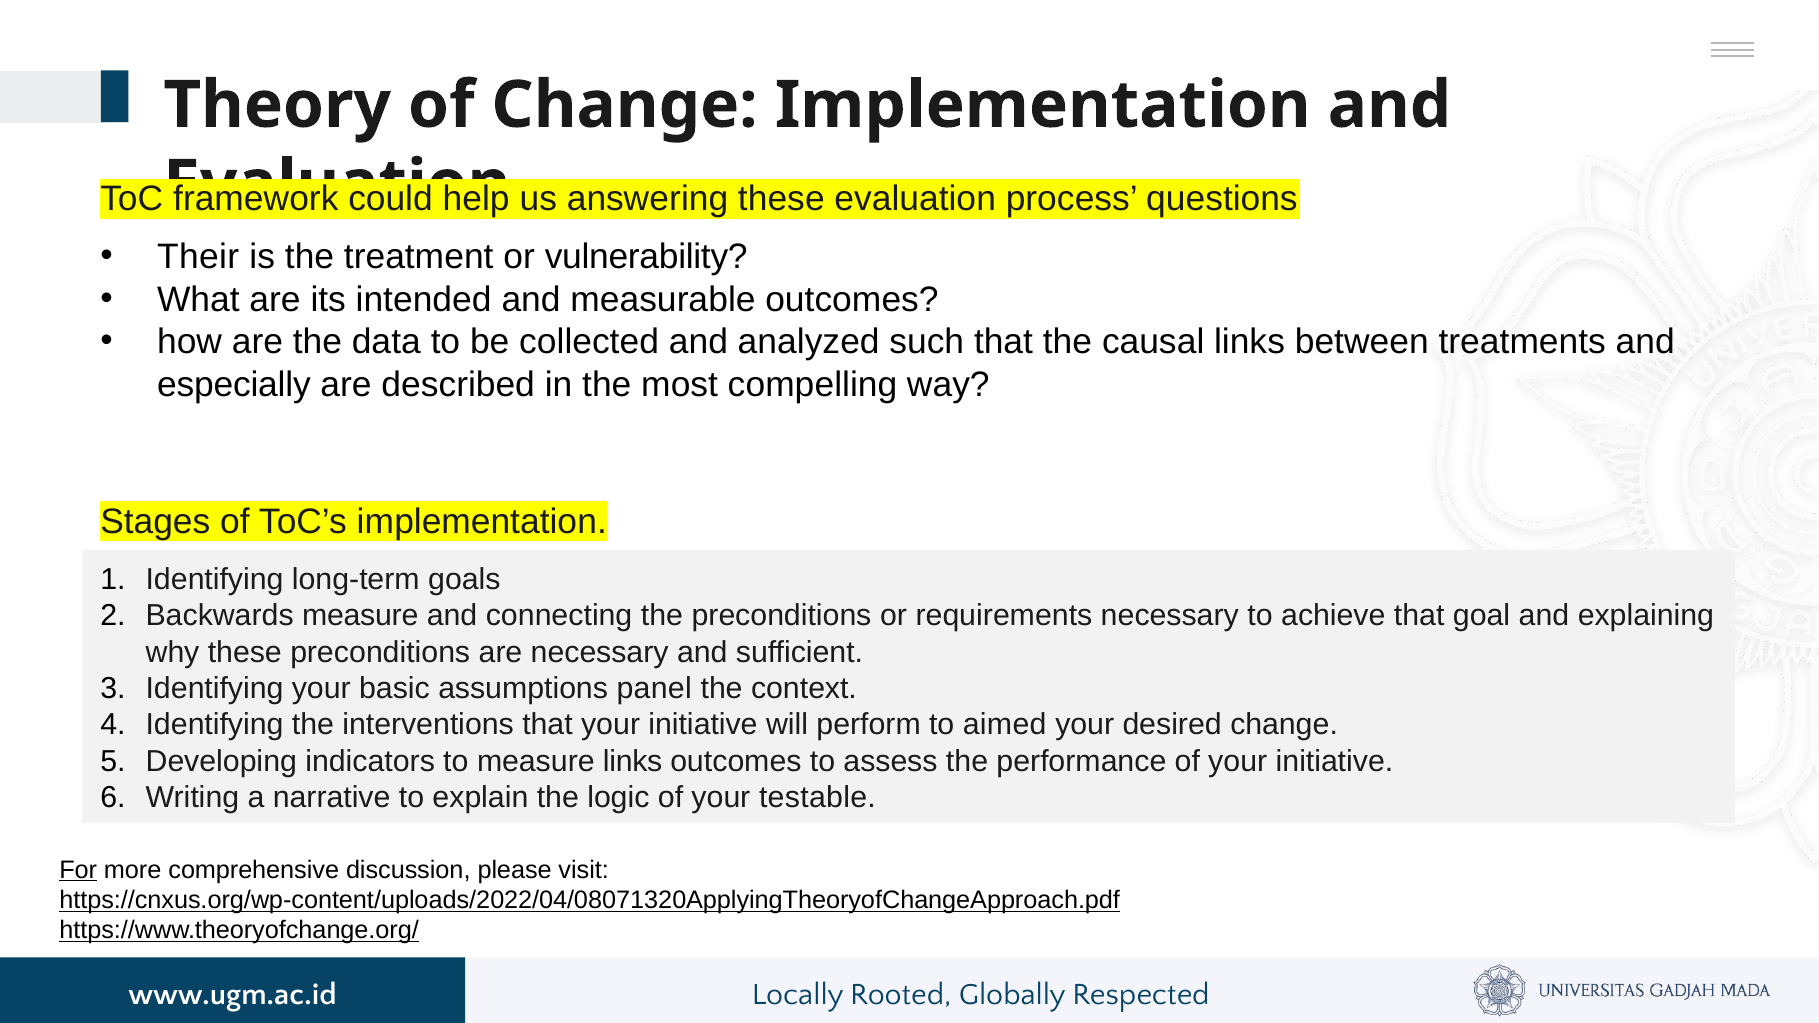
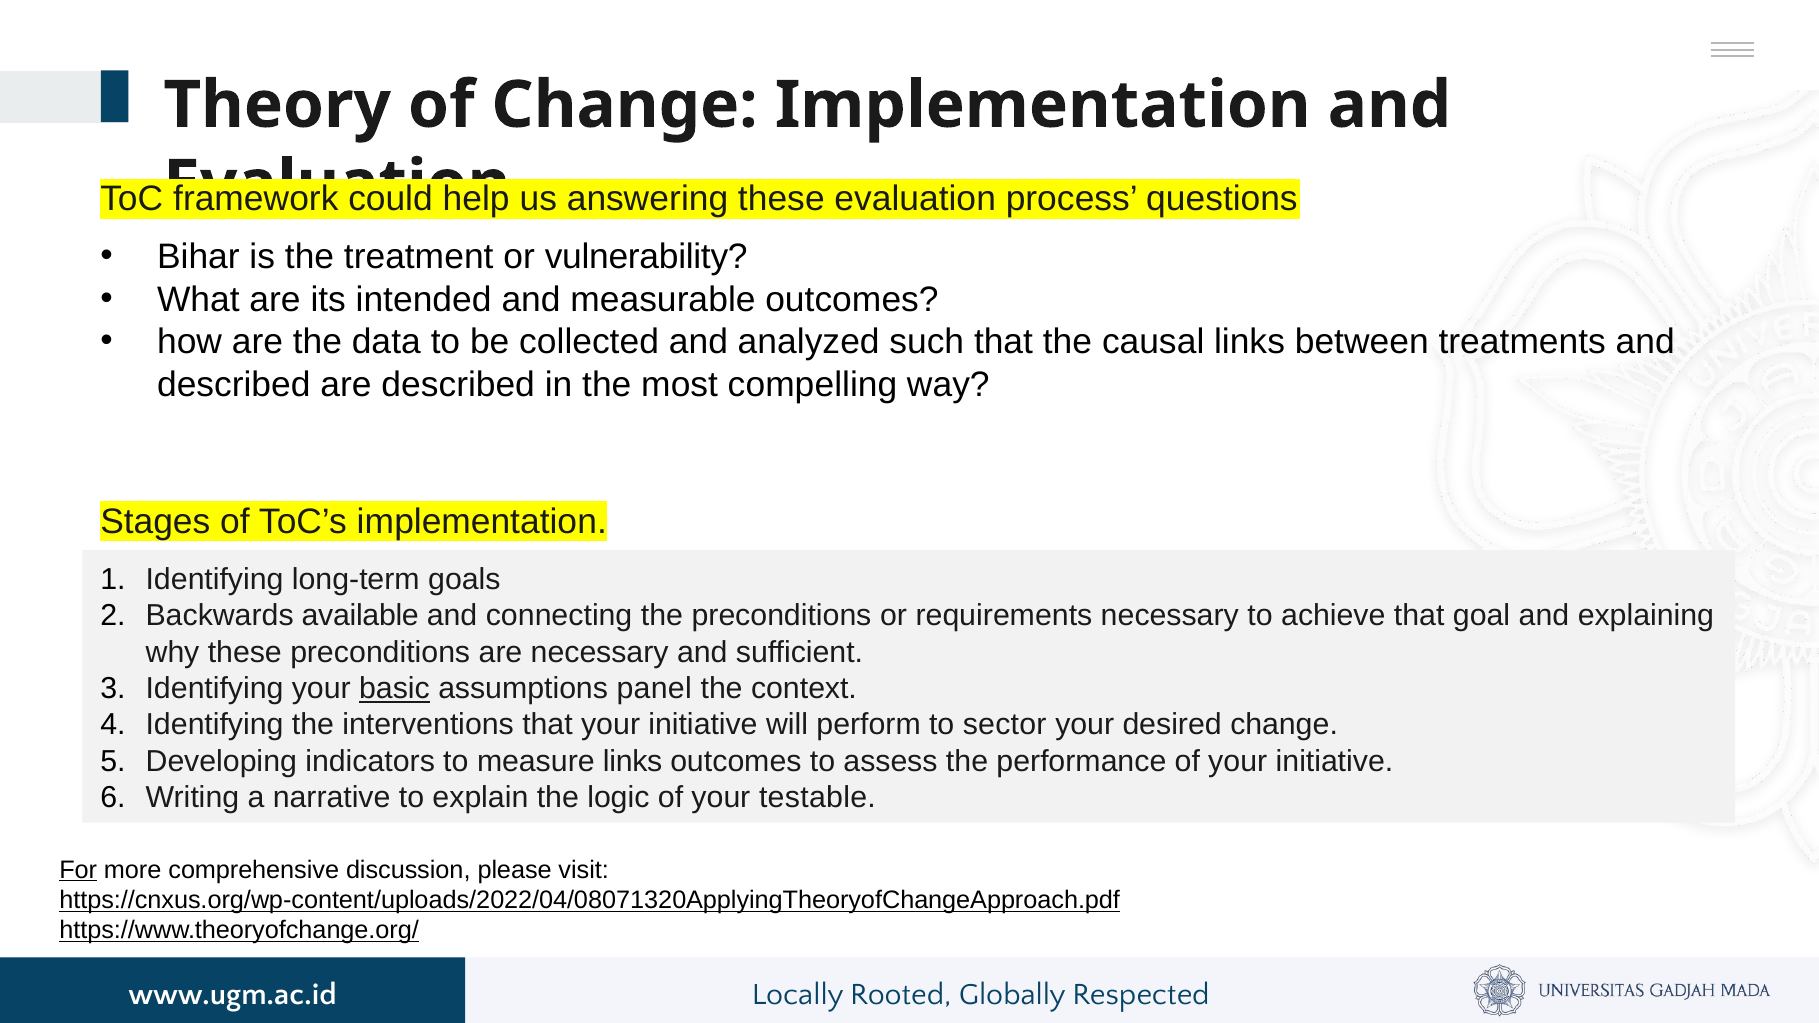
Their: Their -> Bihar (198, 257)
especially: especially -> described (234, 384)
Backwards measure: measure -> available (360, 616)
basic underline: none -> present (394, 689)
aimed: aimed -> sector (1005, 725)
